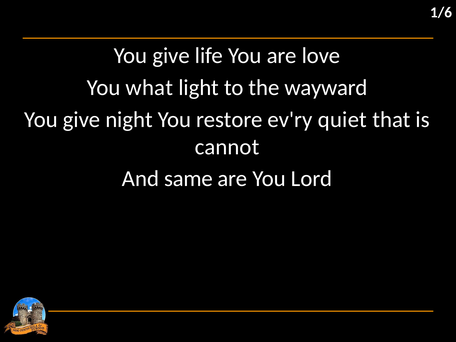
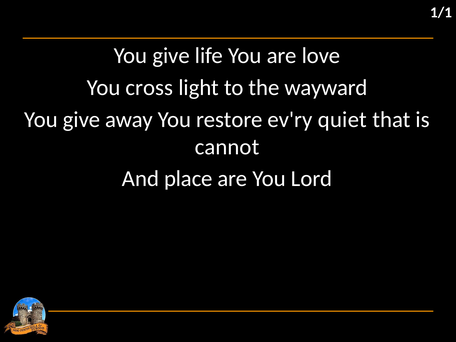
1/6: 1/6 -> 1/1 (441, 12)
what: what -> cross (149, 88)
night: night -> away (129, 120)
same: same -> place (188, 179)
